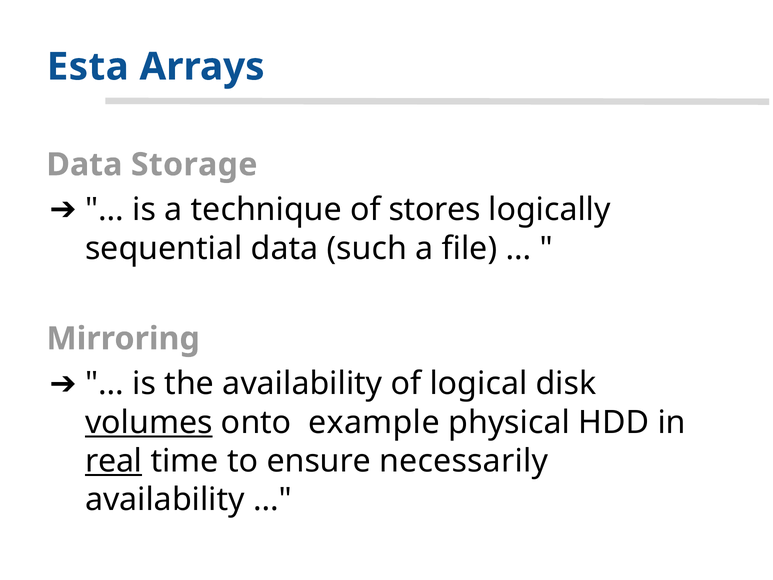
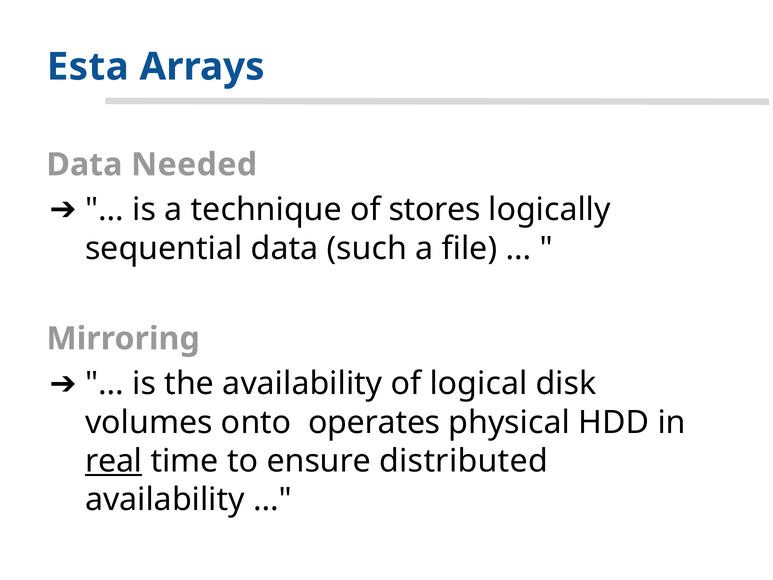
Storage: Storage -> Needed (194, 165)
volumes underline: present -> none (149, 422)
example: example -> operates (374, 422)
necessarily: necessarily -> distributed (464, 461)
